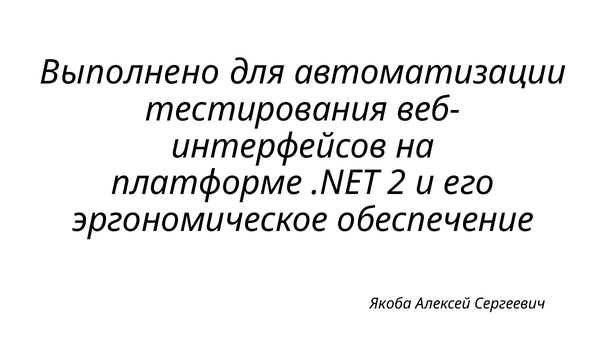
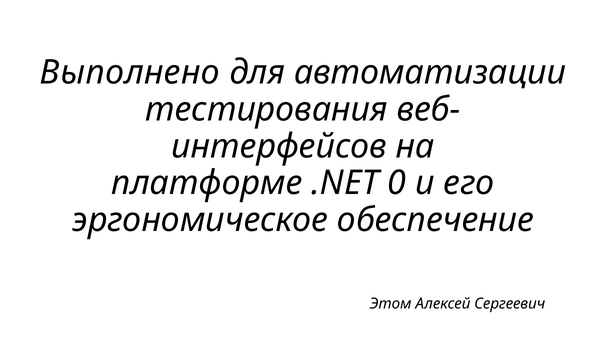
2: 2 -> 0 (397, 183)
Якоба: Якоба -> Этом (391, 304)
